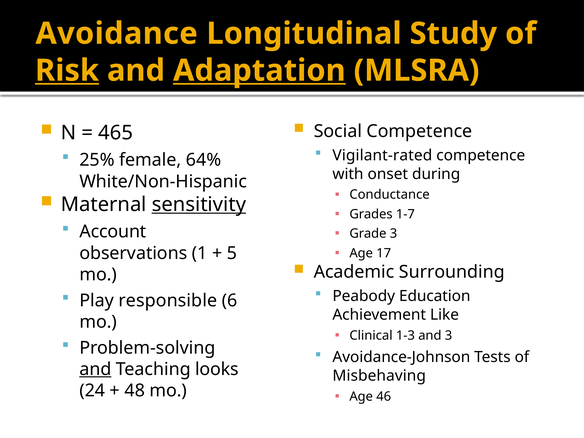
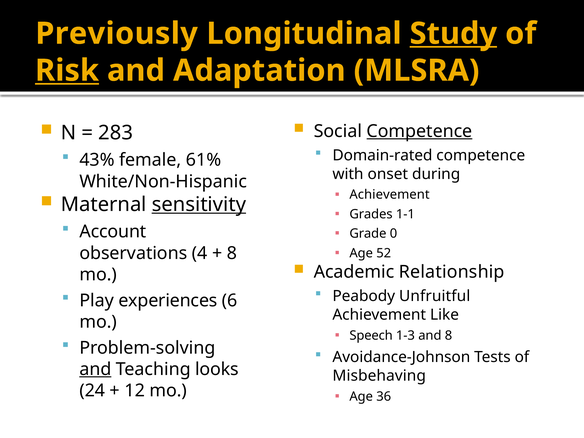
Avoidance: Avoidance -> Previously (117, 34)
Study underline: none -> present (453, 34)
Adaptation underline: present -> none (259, 71)
Competence underline: none -> present (420, 131)
465: 465 -> 283 (116, 133)
Vigilant-rated: Vigilant-rated -> Domain-rated (382, 155)
25%: 25% -> 43% (97, 160)
64%: 64% -> 61% (204, 160)
Conductance: Conductance -> Achievement (390, 195)
1-7: 1-7 -> 1-1 (405, 214)
Grade 3: 3 -> 0 (393, 234)
17: 17 -> 52 (384, 253)
1: 1 -> 4 (200, 253)
5: 5 -> 8 (232, 253)
Surrounding: Surrounding -> Relationship (452, 272)
Education: Education -> Unfruitful (435, 296)
responsible: responsible -> experiences (168, 301)
Clinical: Clinical -> Speech (371, 335)
and 3: 3 -> 8 (449, 335)
48: 48 -> 12 (135, 391)
46: 46 -> 36 (384, 396)
